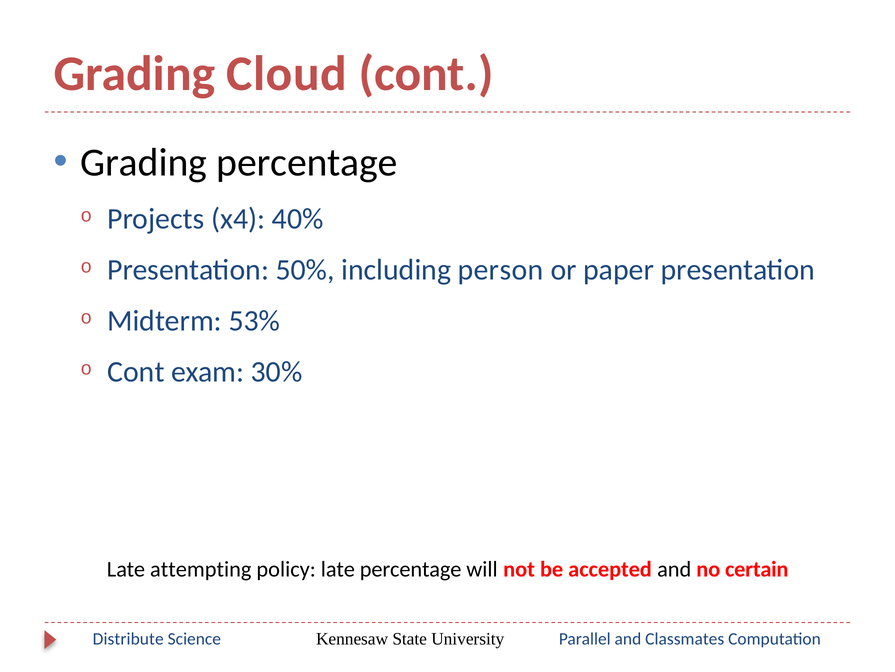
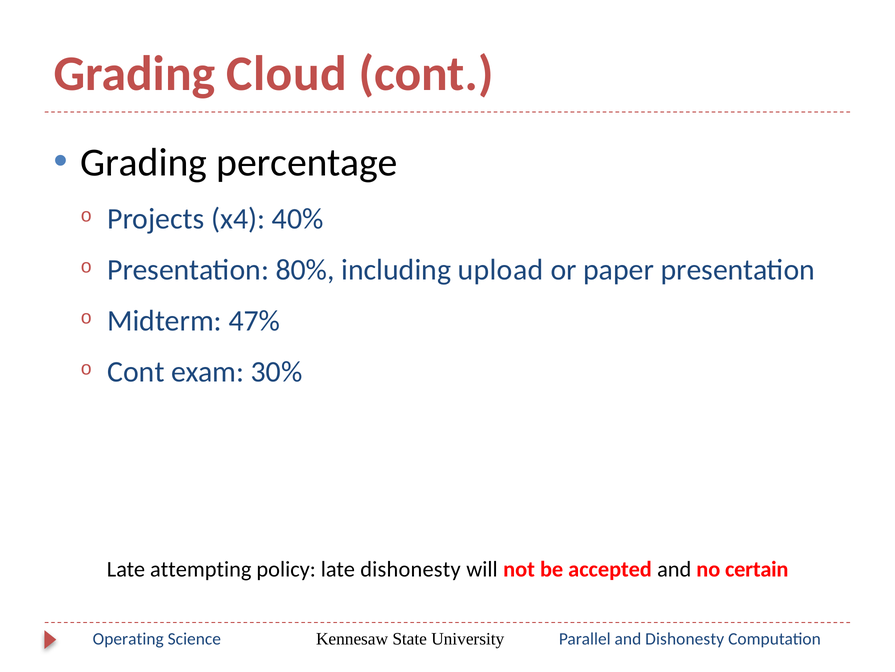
50%: 50% -> 80% (305, 270)
person: person -> upload (501, 270)
53%: 53% -> 47% (254, 320)
late percentage: percentage -> dishonesty (410, 569)
Distribute: Distribute -> Operating (128, 638)
and Classmates: Classmates -> Dishonesty (685, 638)
